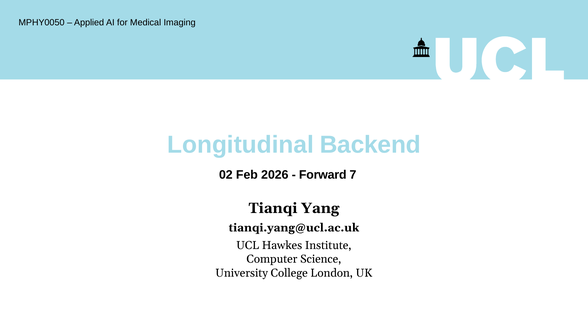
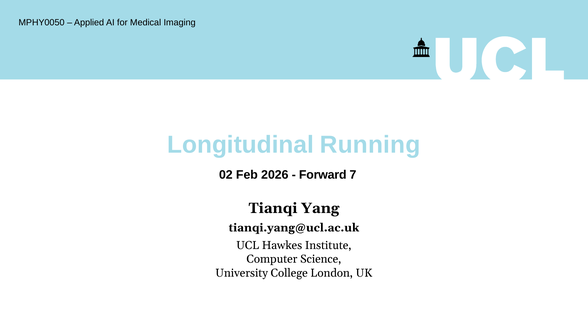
Backend: Backend -> Running (370, 145)
